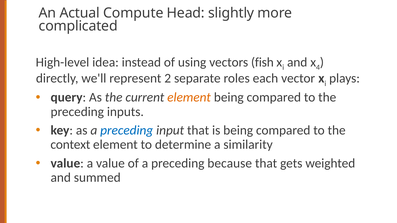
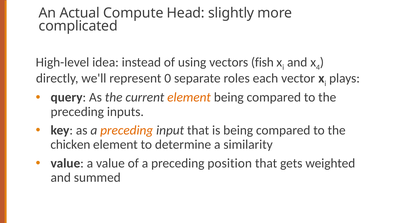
2: 2 -> 0 (168, 78)
preceding colour: blue -> orange (127, 130)
context: context -> chicken (70, 145)
because: because -> position (230, 163)
